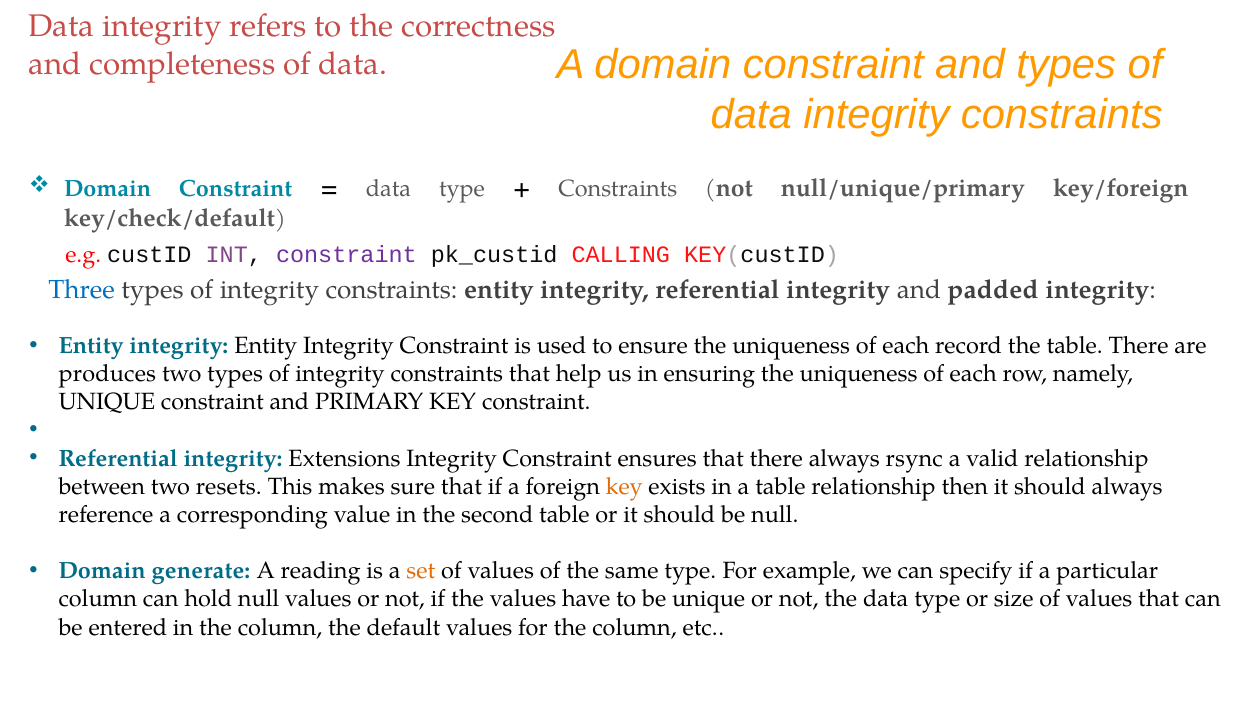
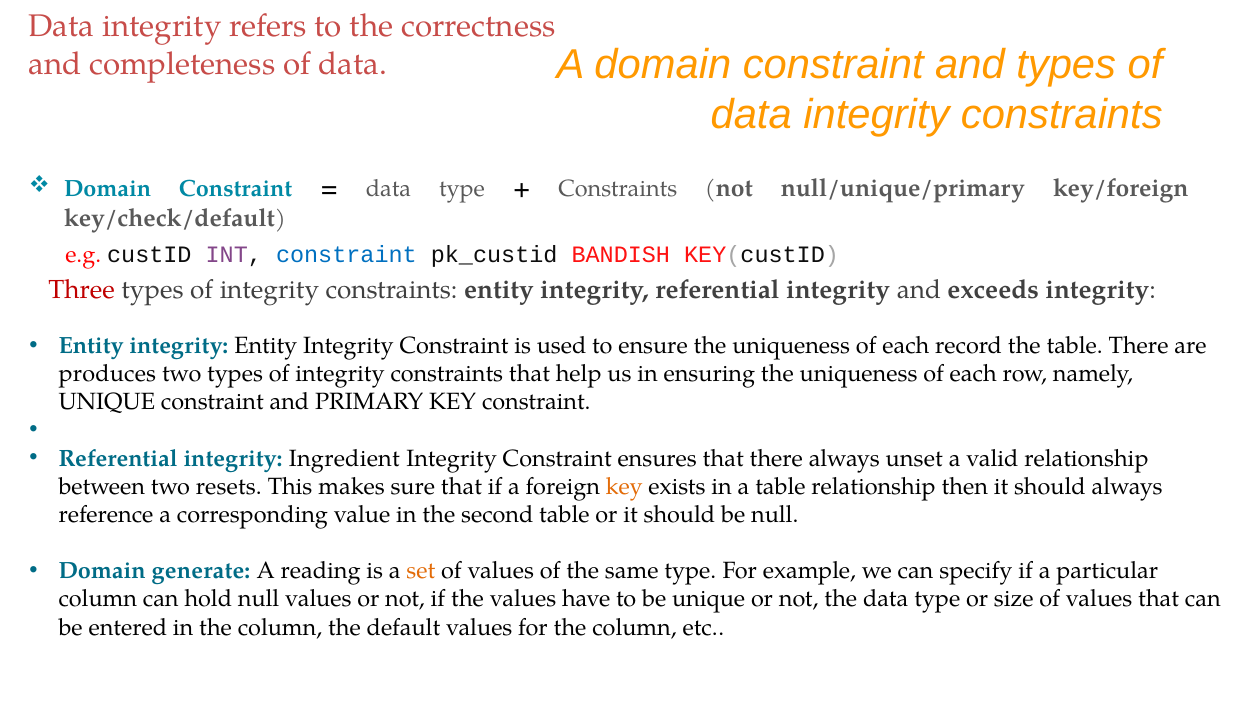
constraint colour: purple -> blue (346, 255)
CALLING: CALLING -> BANDISH (621, 255)
Three colour: blue -> red (82, 290)
padded: padded -> exceeds (993, 290)
Extensions: Extensions -> Ingredient (344, 458)
rsync: rsync -> unset (914, 458)
